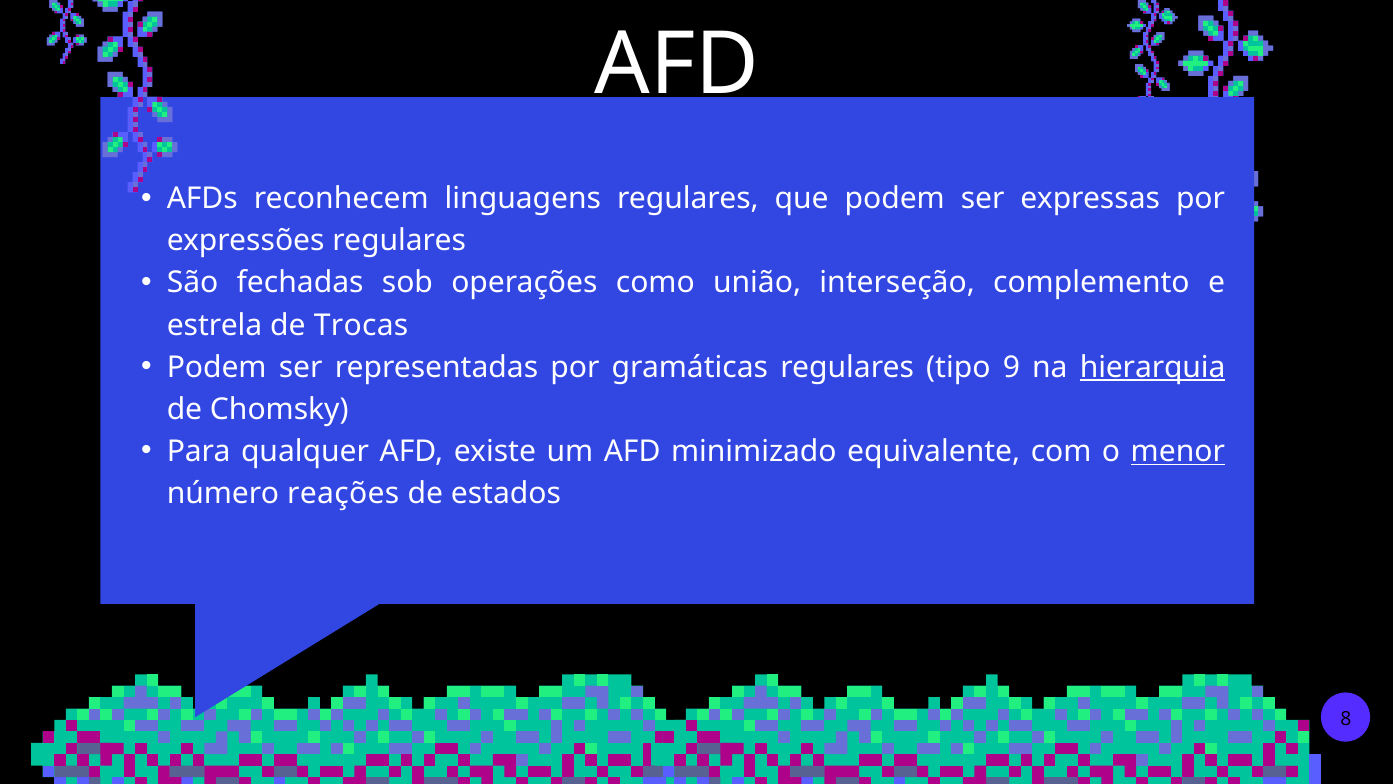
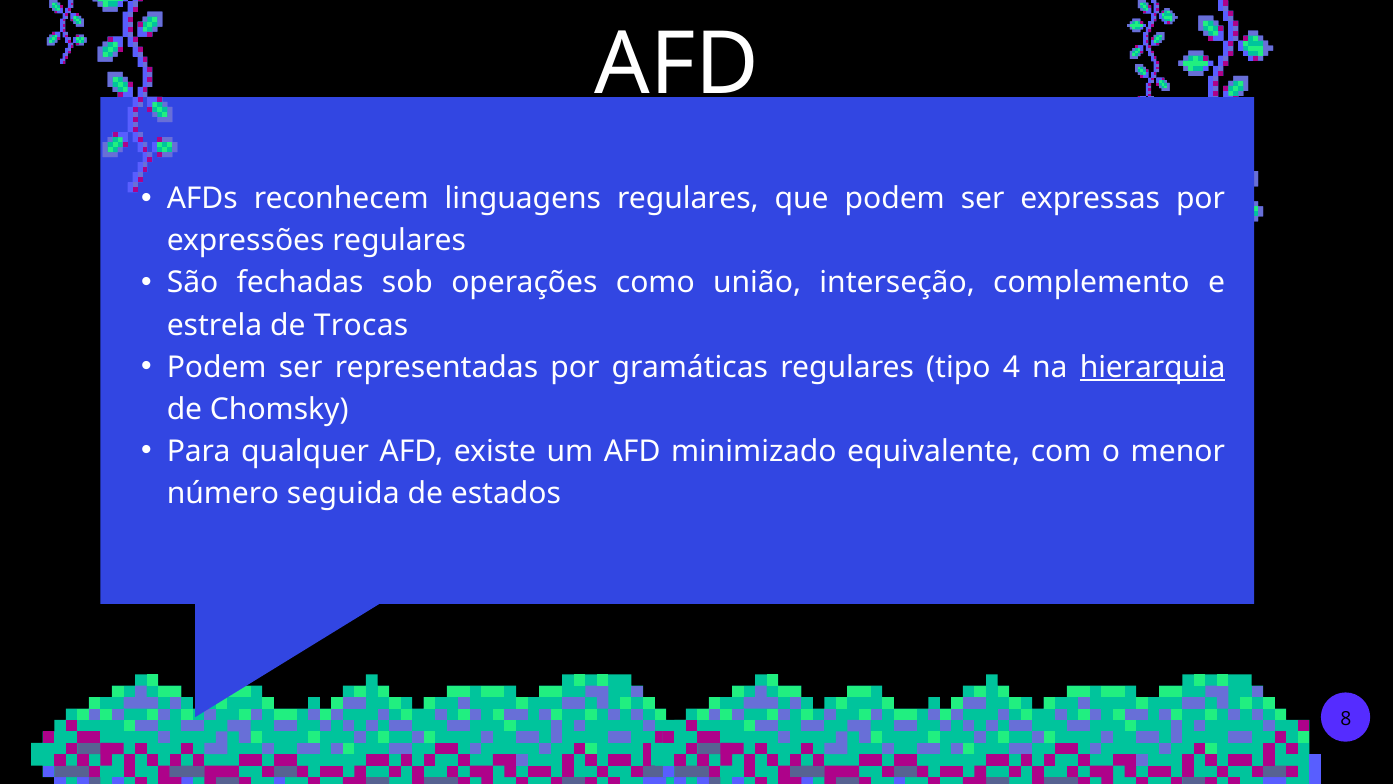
9: 9 -> 4 (1011, 367)
menor underline: present -> none (1178, 451)
reações: reações -> seguida (343, 494)
